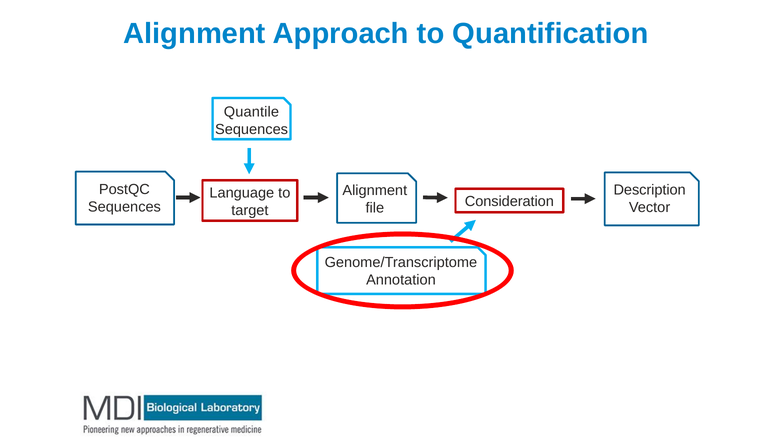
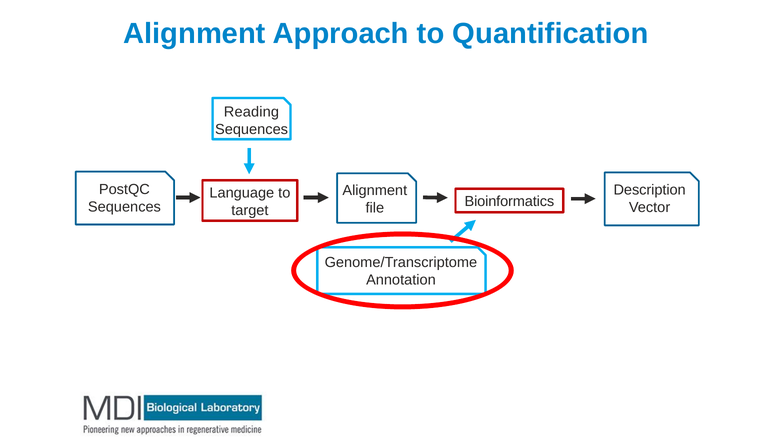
Quantile: Quantile -> Reading (251, 112)
Consideration: Consideration -> Bioinformatics (509, 202)
